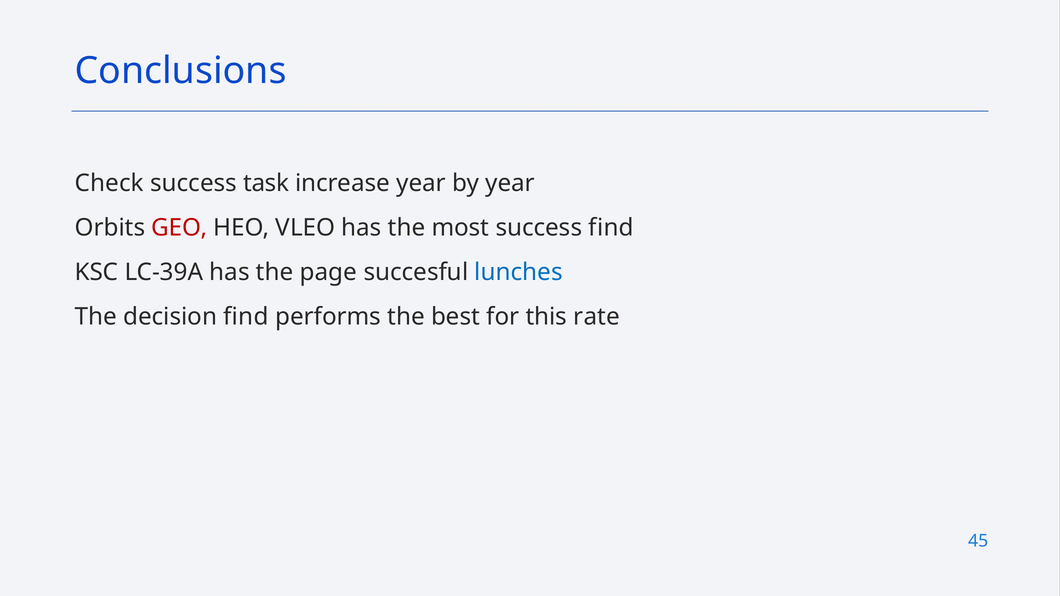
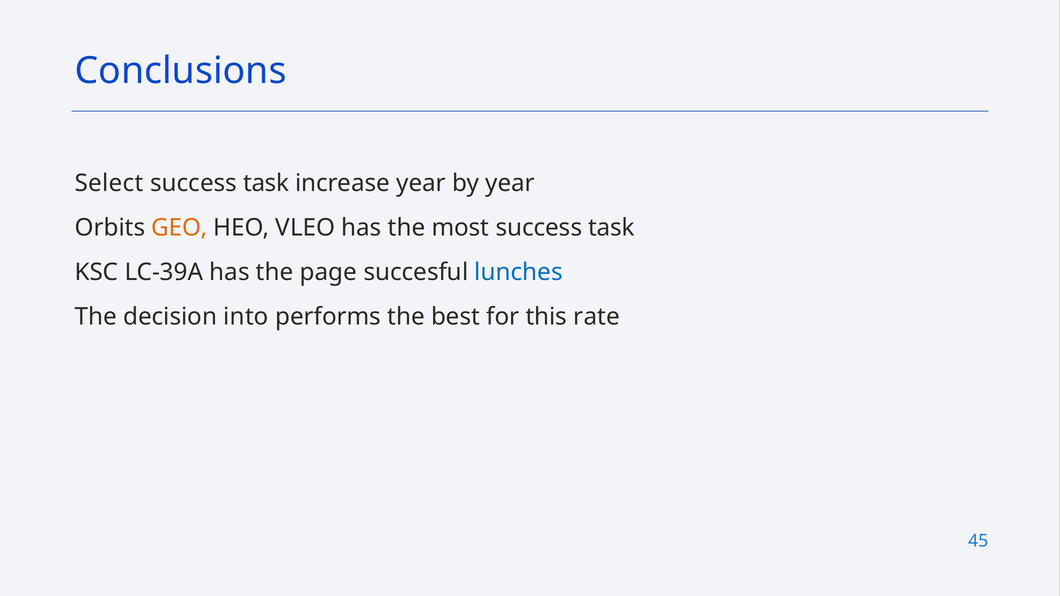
Check: Check -> Select (109, 183)
GEO colour: red -> orange (179, 228)
most success find: find -> task (611, 228)
decision find: find -> into (246, 317)
